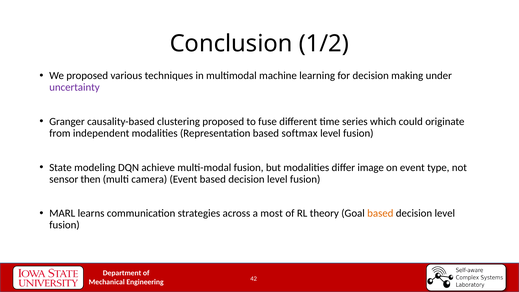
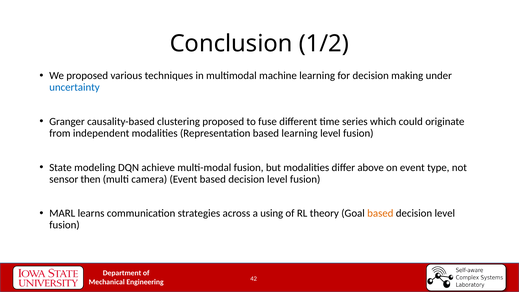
uncertainty colour: purple -> blue (74, 87)
based softmax: softmax -> learning (300, 133)
image: image -> above (371, 167)
most: most -> using (272, 213)
